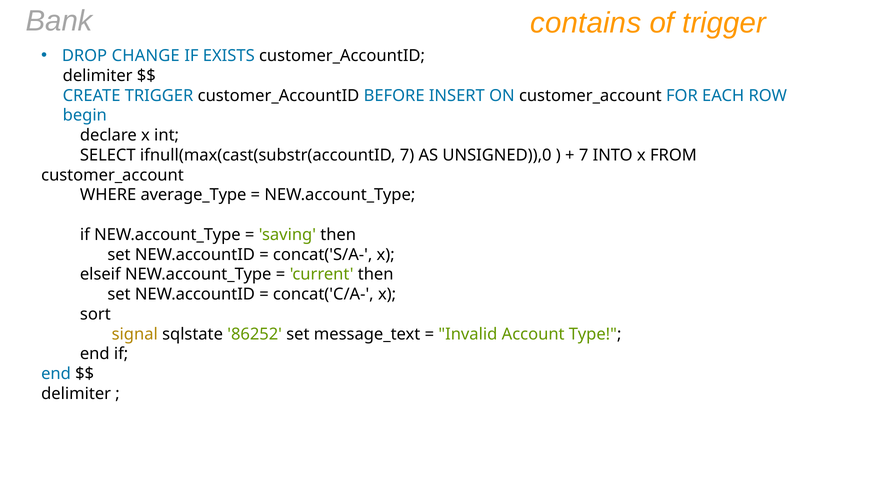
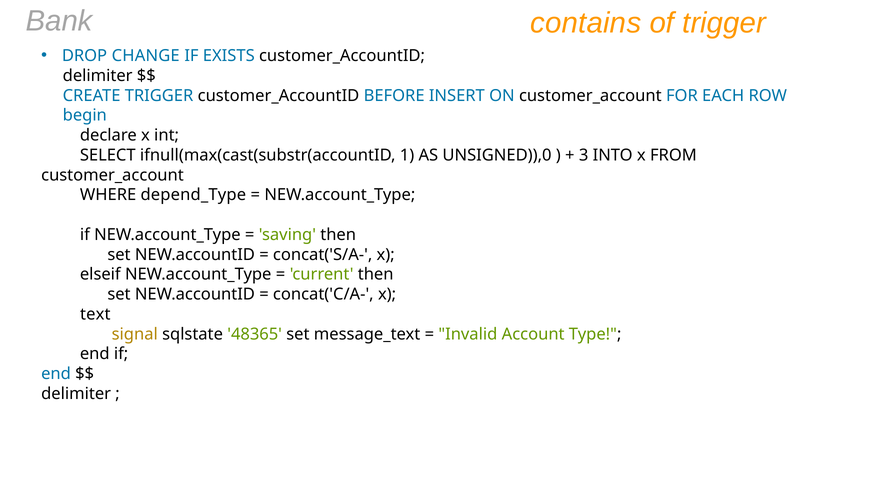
ifnull(max(cast(substr(accountID 7: 7 -> 1 (407, 155)
7: 7 -> 3 (584, 155)
average_Type: average_Type -> depend_Type (193, 195)
sort: sort -> text (95, 314)
86252: 86252 -> 48365 (255, 334)
